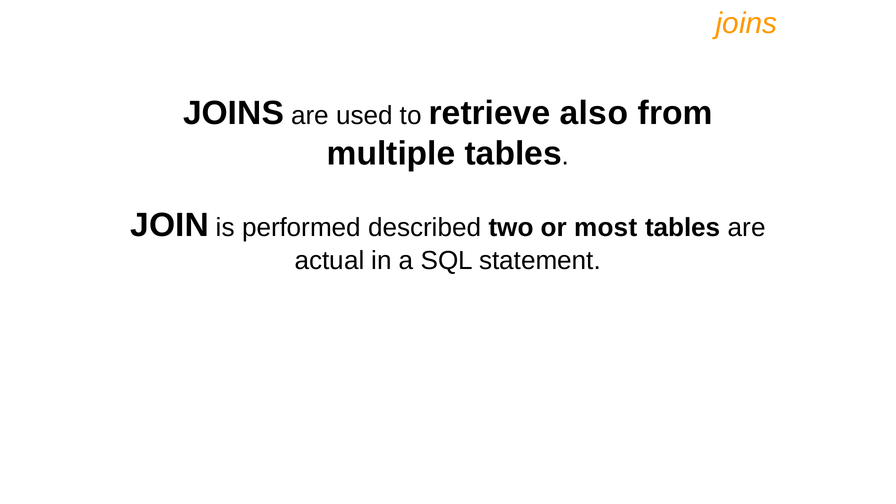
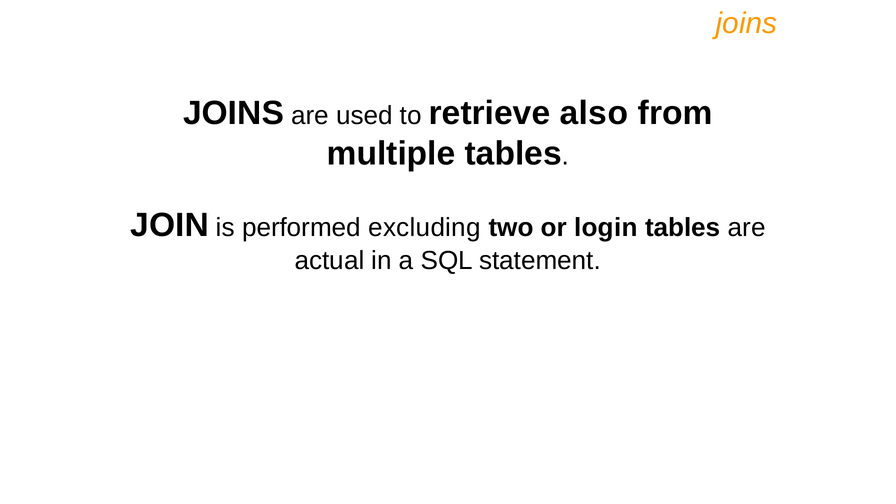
described: described -> excluding (425, 228)
most: most -> login (606, 228)
